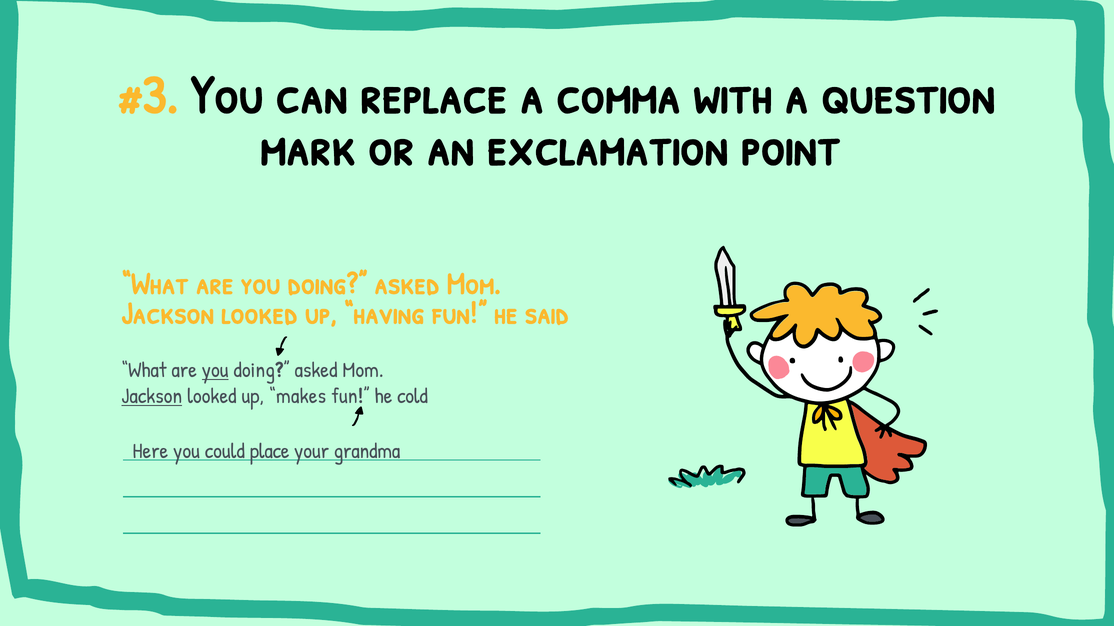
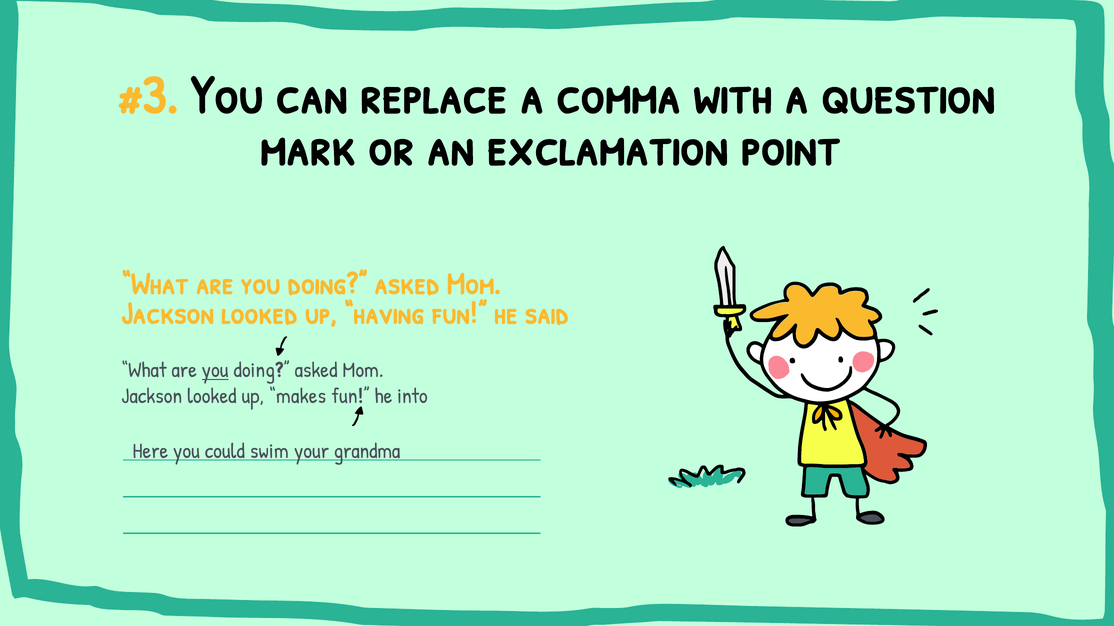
Jackson underline: present -> none (152, 397)
cold: cold -> into (412, 397)
place: place -> swim (269, 451)
